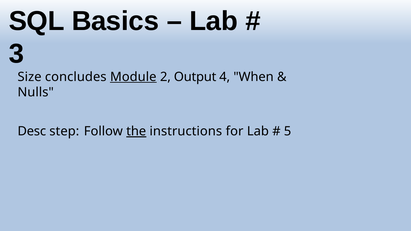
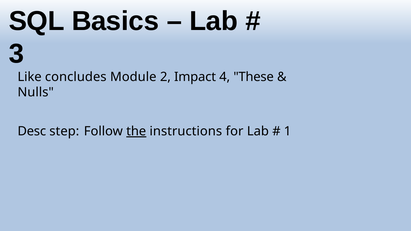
Size: Size -> Like (30, 77)
Module underline: present -> none (133, 77)
Output: Output -> Impact (195, 77)
When: When -> These (254, 77)
5: 5 -> 1 (288, 131)
